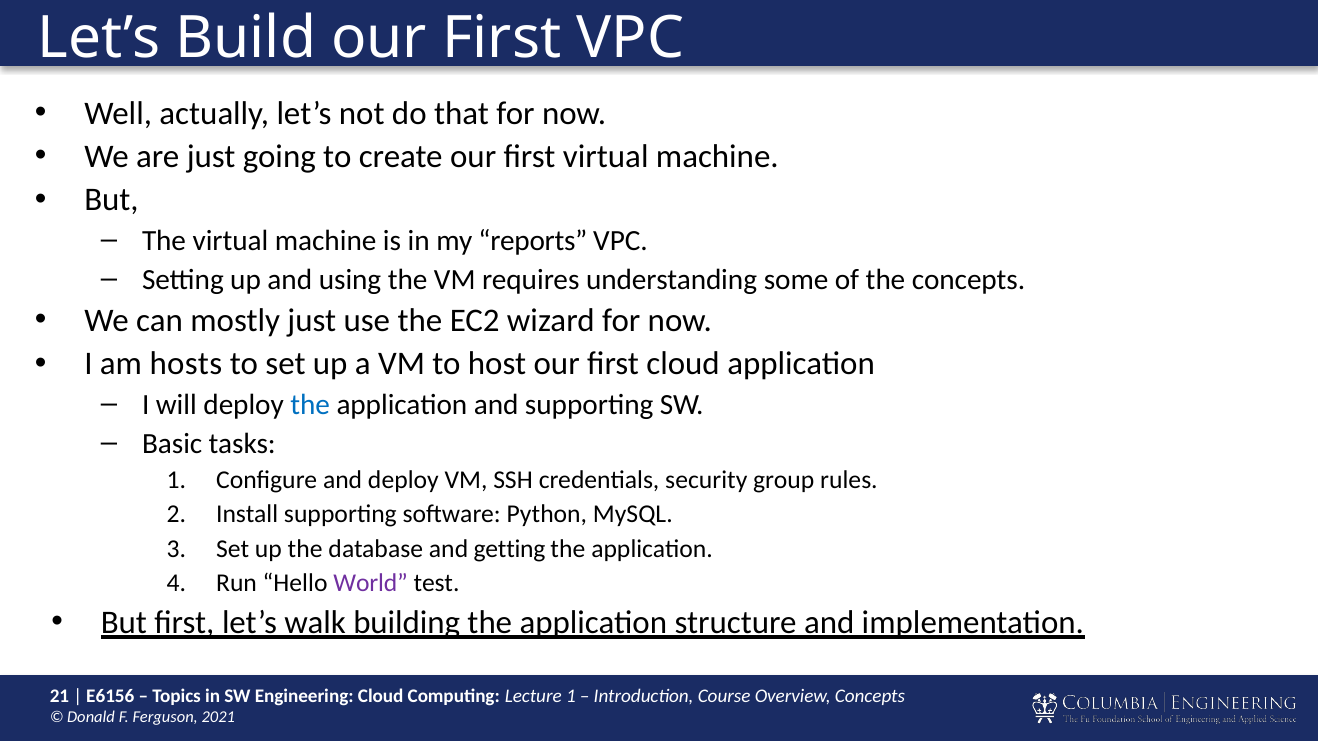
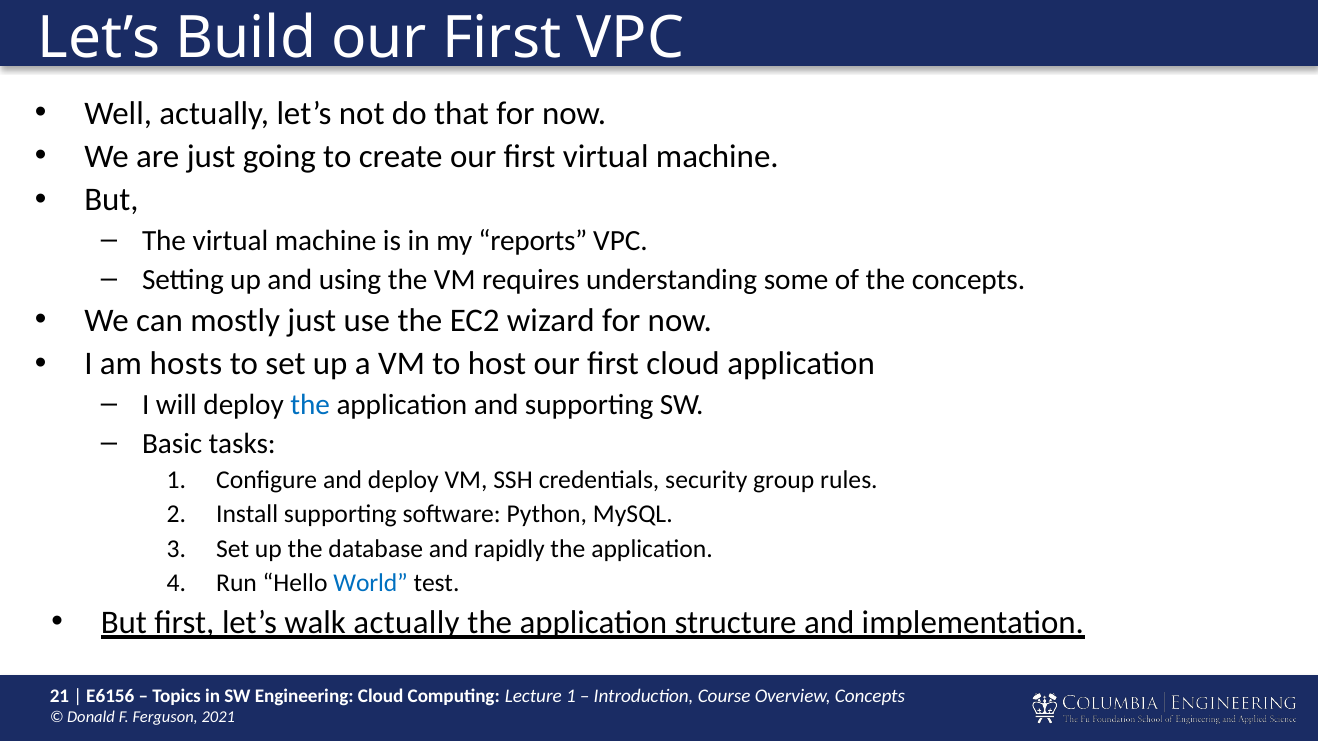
getting: getting -> rapidly (509, 549)
World colour: purple -> blue (371, 583)
walk building: building -> actually (407, 623)
